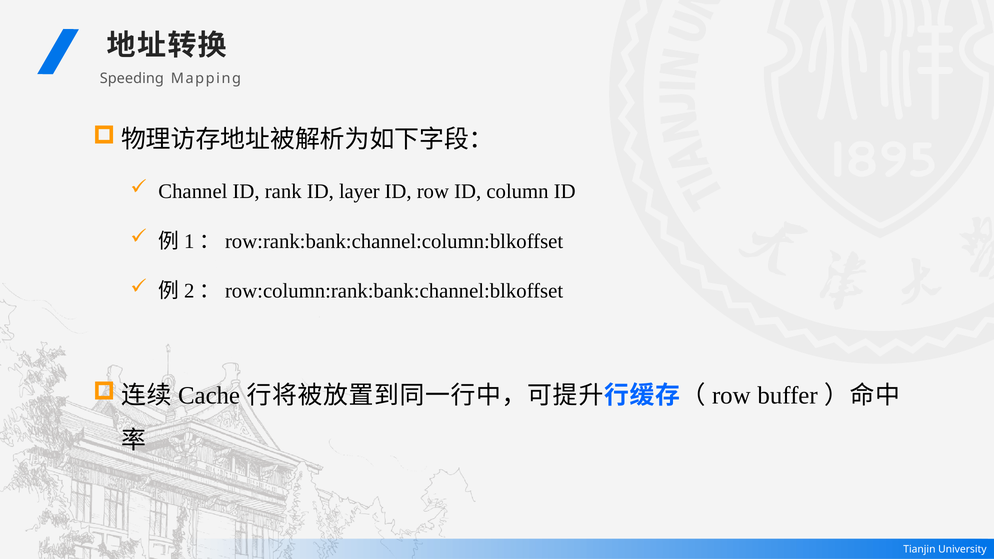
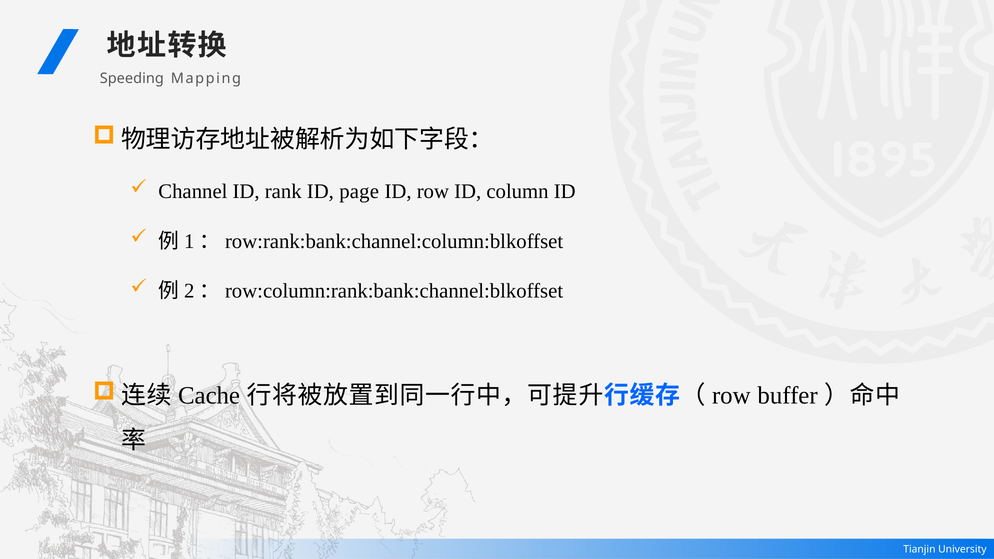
layer: layer -> page (359, 192)
